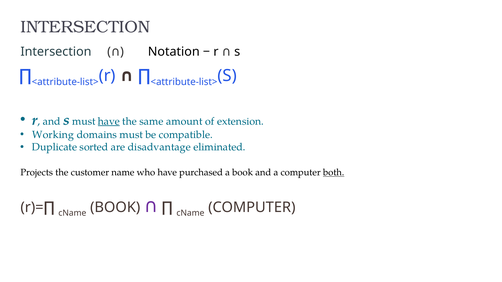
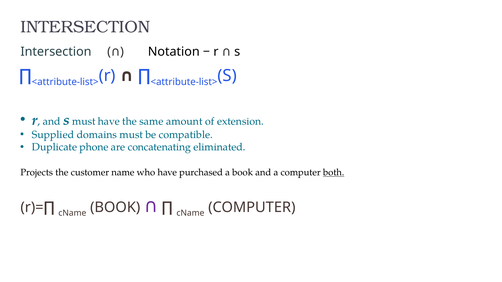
have underline: present -> none (109, 121)
Working: Working -> Supplied (53, 135)
sorted: sorted -> phone (94, 147)
disadvantage: disadvantage -> concatenating (159, 147)
